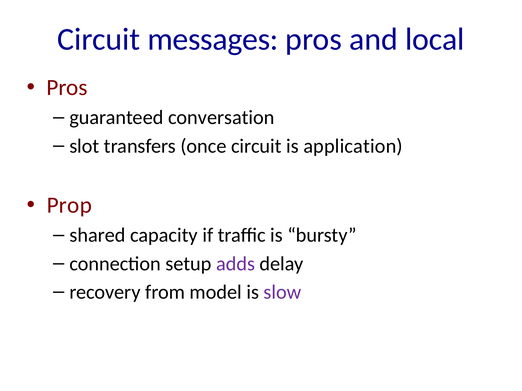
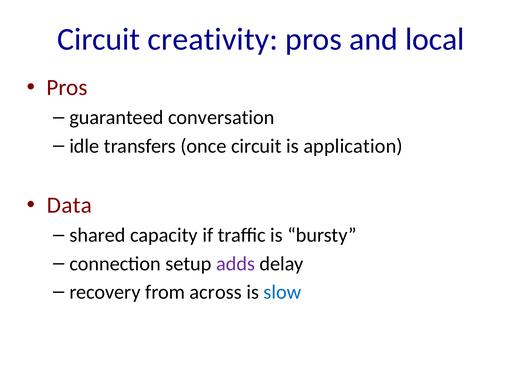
messages: messages -> creativity (213, 39)
slot: slot -> idle (84, 146)
Prop: Prop -> Data (69, 206)
model: model -> across (216, 292)
slow colour: purple -> blue (282, 292)
